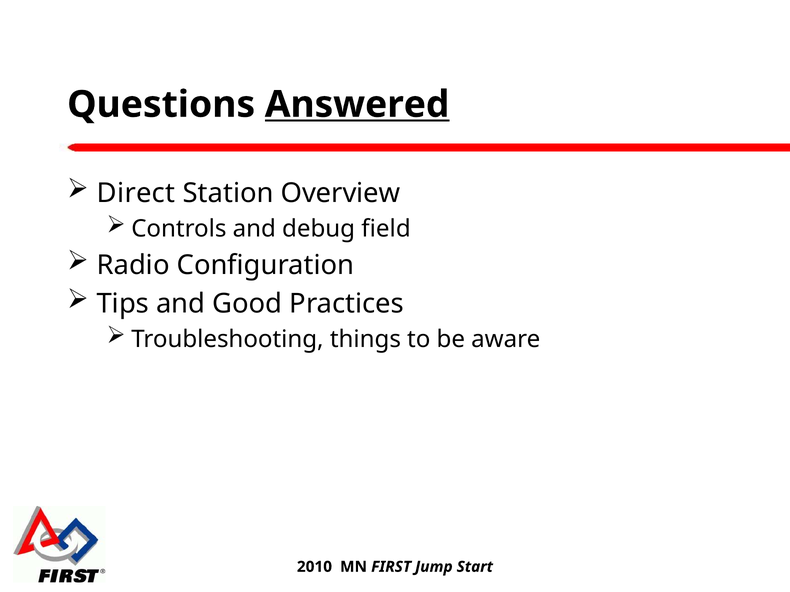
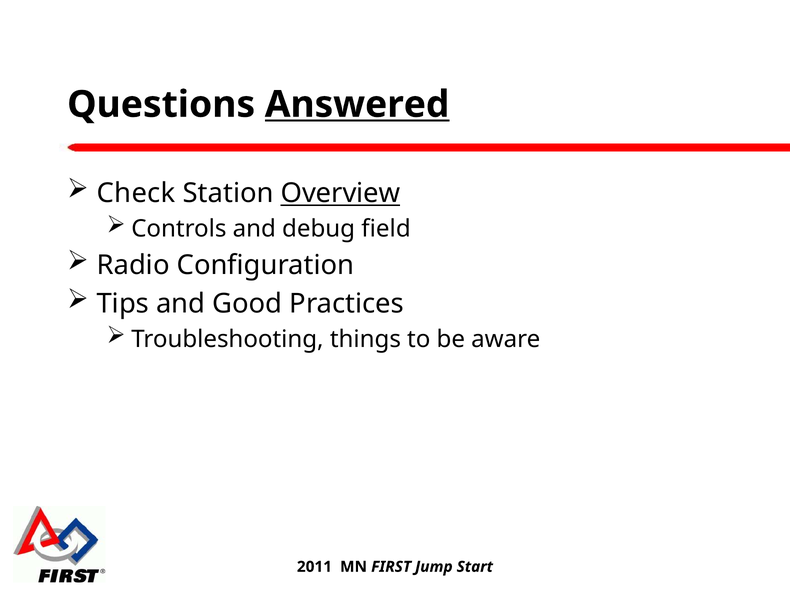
Direct: Direct -> Check (136, 193)
Overview underline: none -> present (341, 193)
2010: 2010 -> 2011 (314, 567)
